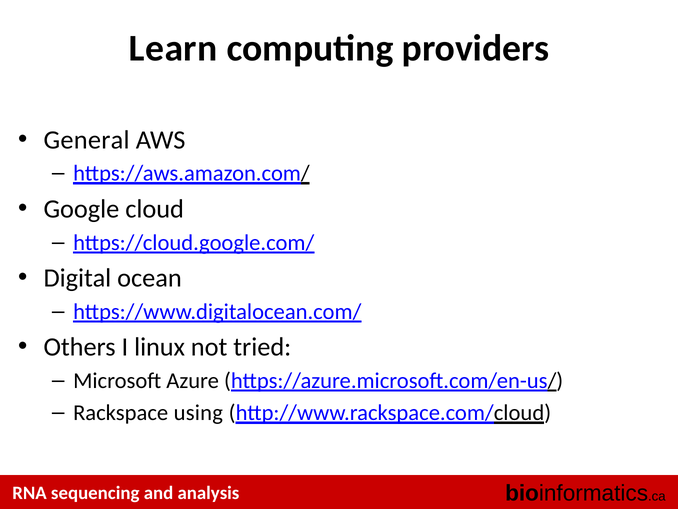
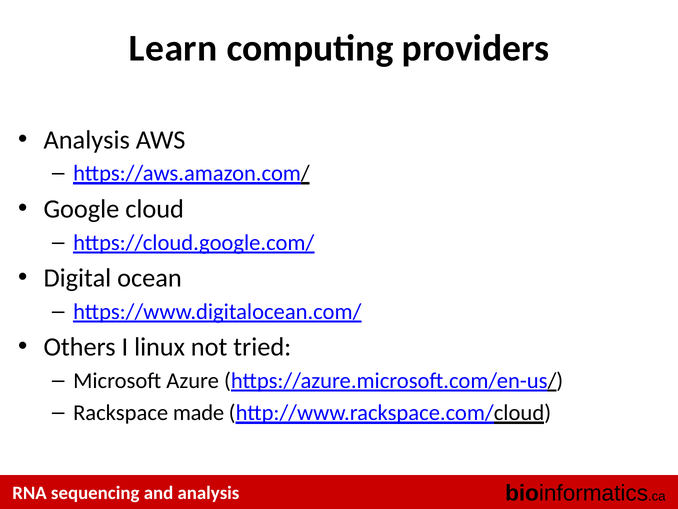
General: General -> Analysis (87, 140)
using: using -> made (199, 413)
